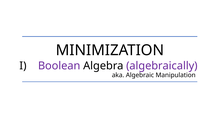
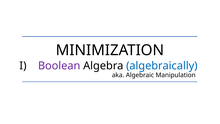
algebraically colour: purple -> blue (162, 66)
